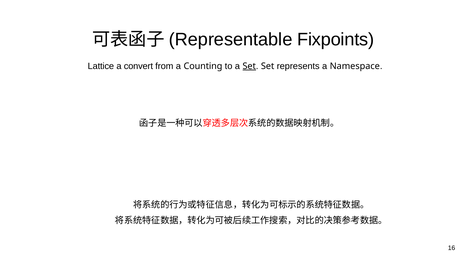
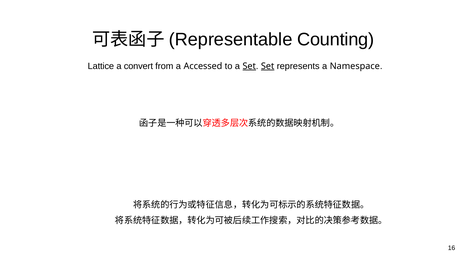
Fixpoints: Fixpoints -> Counting (336, 39)
Counting: Counting -> Accessed (203, 66)
Set underline: none -> present (268, 66)
